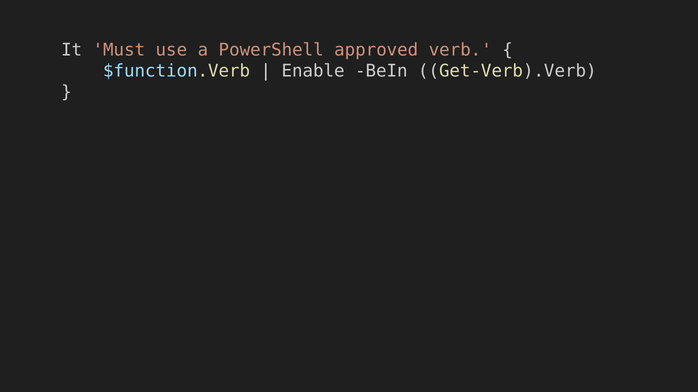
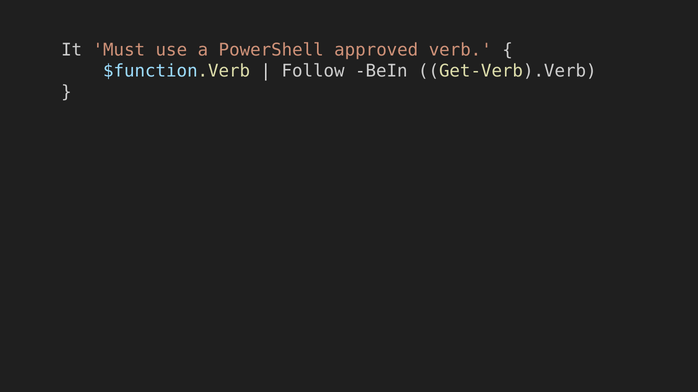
Enable: Enable -> Follow (313, 71)
